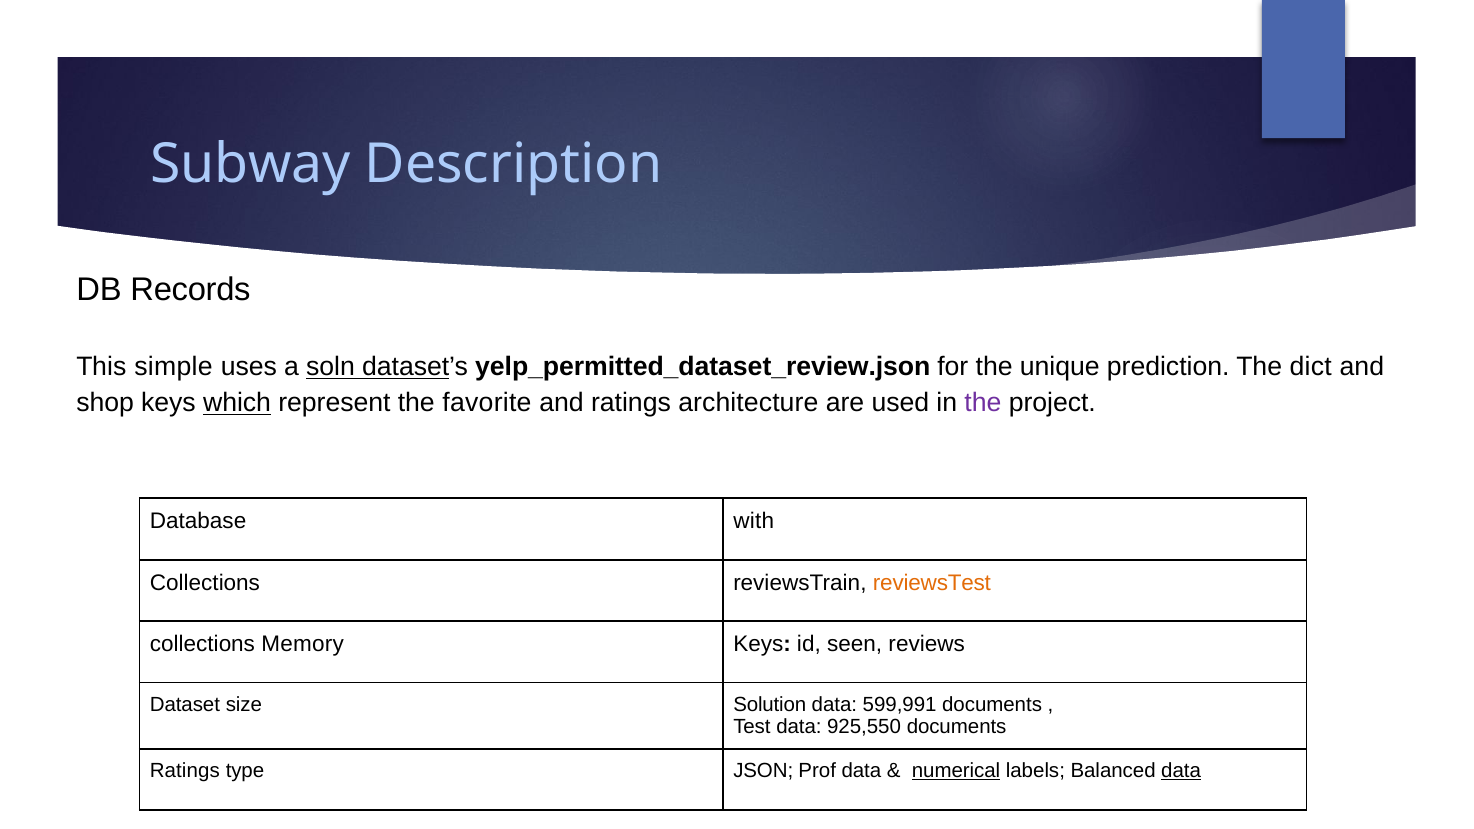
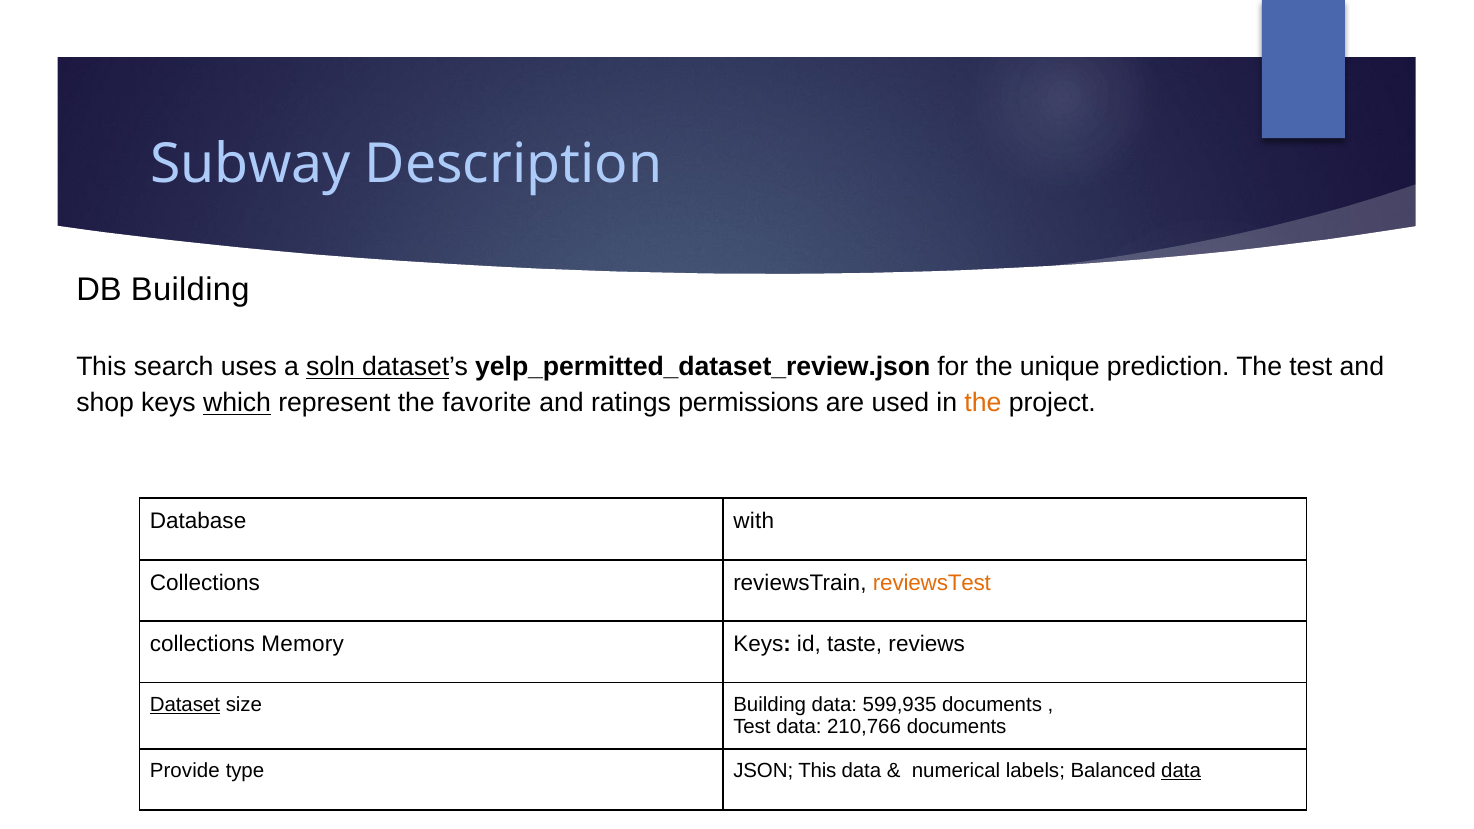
DB Records: Records -> Building (190, 290)
simple: simple -> search (174, 367)
The dict: dict -> test (1311, 367)
architecture: architecture -> permissions (748, 403)
the colour: purple -> orange (983, 403)
seen: seen -> taste (855, 644)
Dataset underline: none -> present (185, 704)
size Solution: Solution -> Building (770, 704)
599,991: 599,991 -> 599,935 (900, 704)
925,550: 925,550 -> 210,766 (864, 727)
Ratings: Ratings -> Provide (185, 771)
JSON Prof: Prof -> This (817, 771)
numerical underline: present -> none (956, 771)
